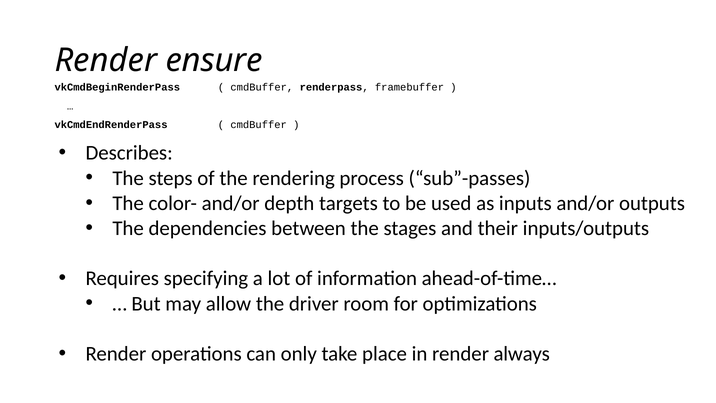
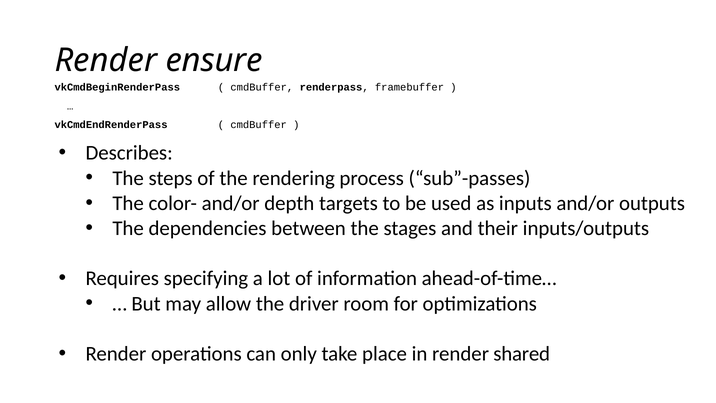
always: always -> shared (522, 354)
